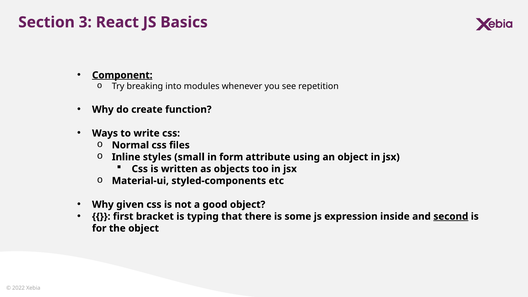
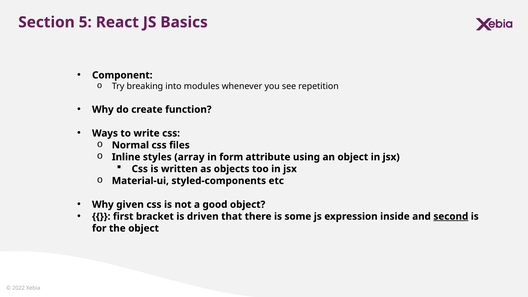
3: 3 -> 5 (85, 22)
Component underline: present -> none (122, 75)
small: small -> array (189, 157)
typing: typing -> driven (203, 216)
